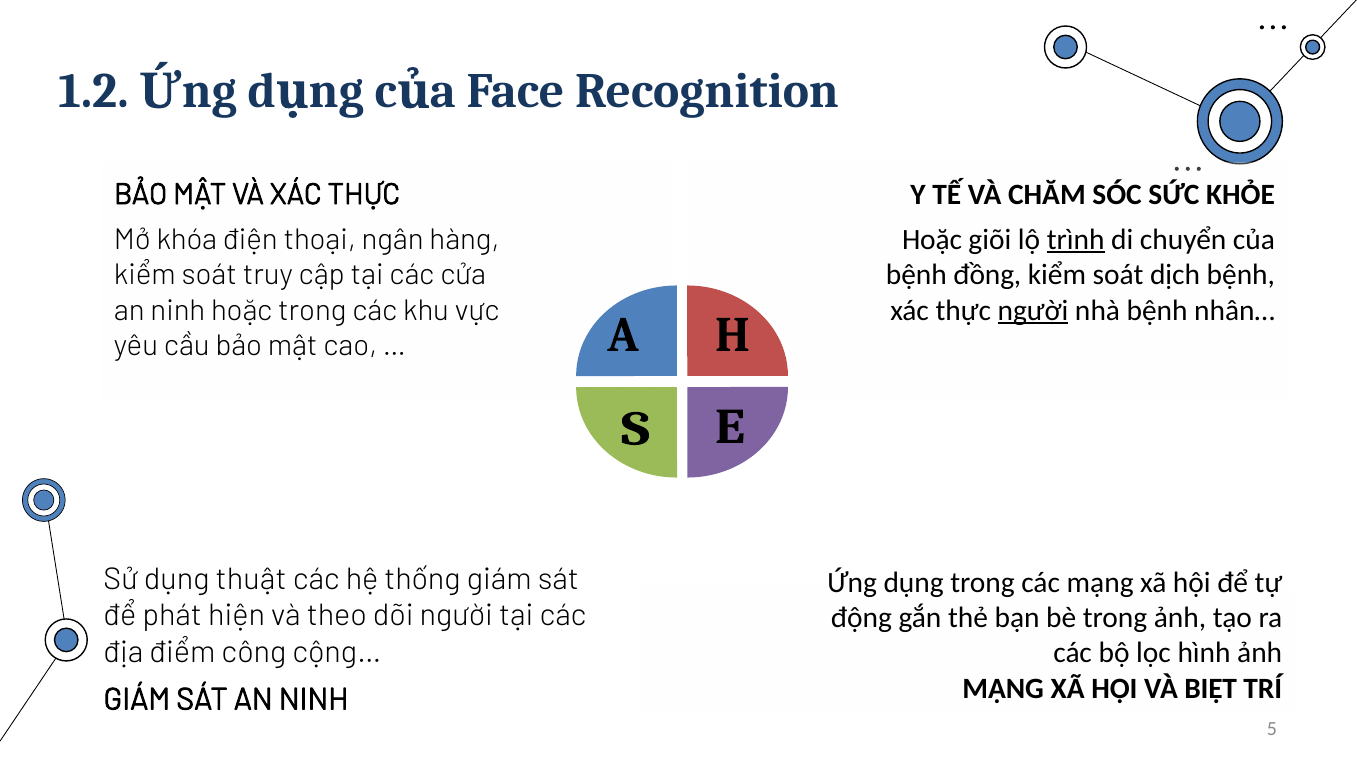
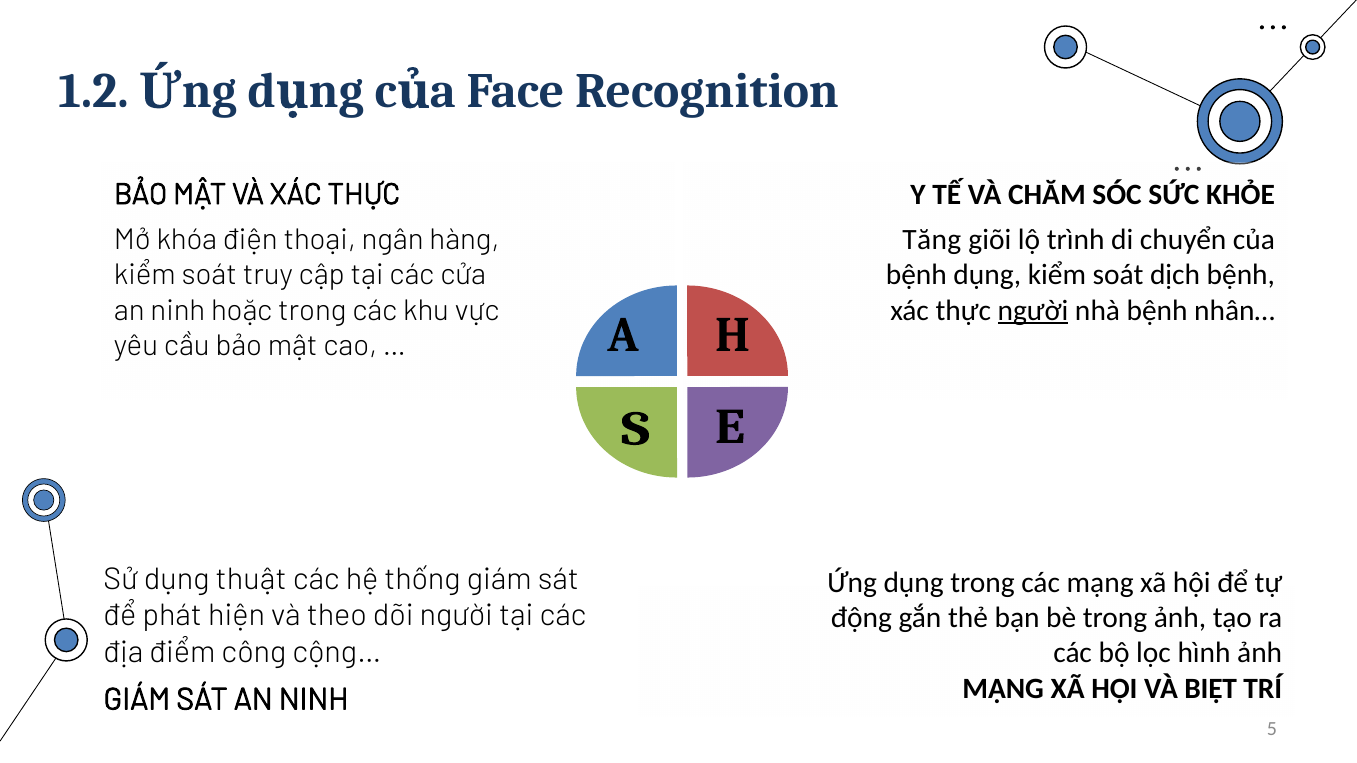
Hoặc: Hoặc -> Tăng (932, 240)
trình underline: present -> none (1076, 240)
bệnh đồng: đồng -> dụng (987, 275)
